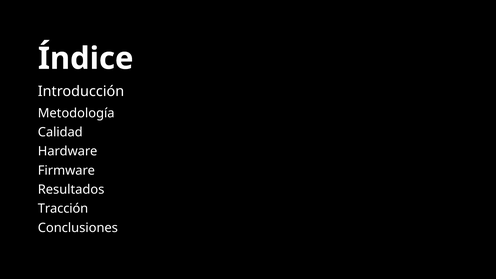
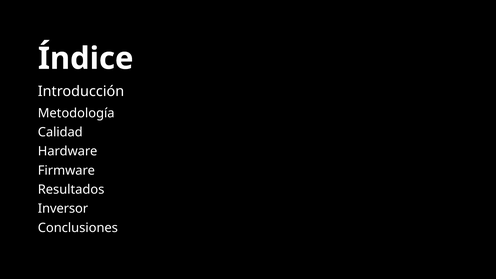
Tracción: Tracción -> Inversor (63, 209)
